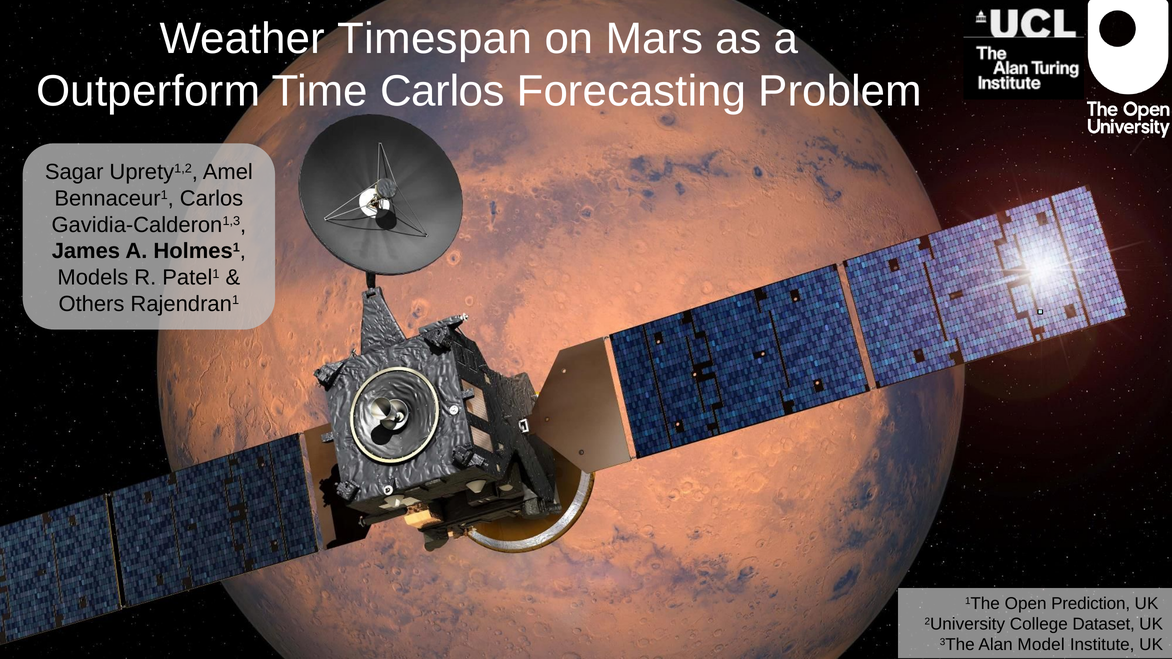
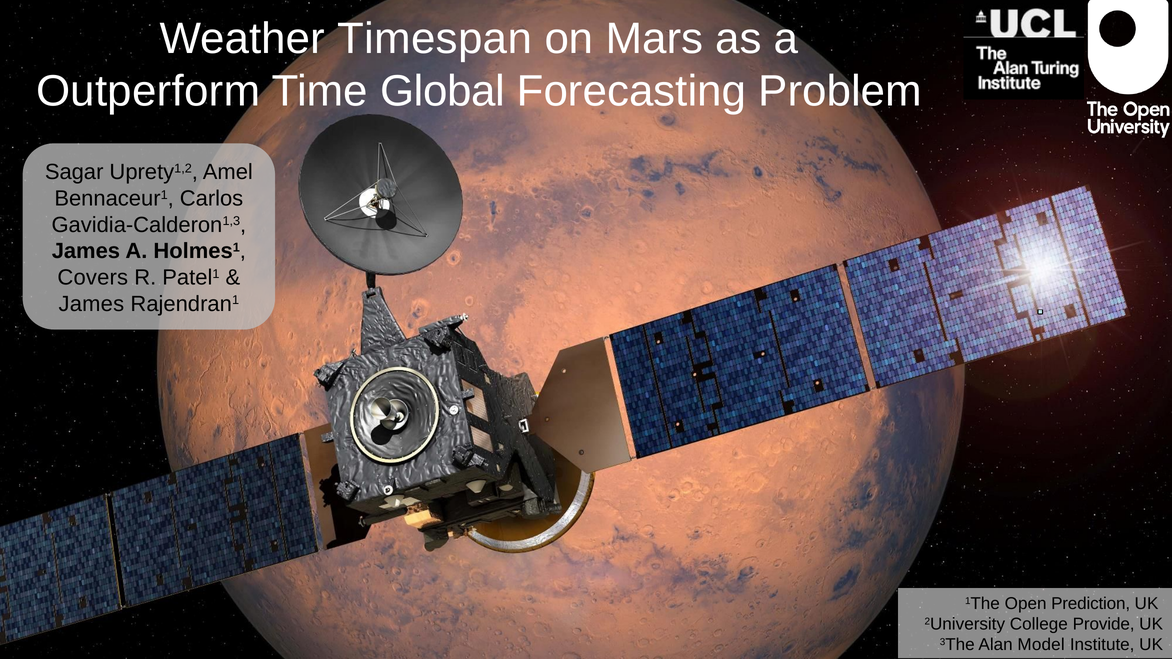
Time Carlos: Carlos -> Global (442, 91)
Models: Models -> Covers (93, 278)
Others: Others -> James (91, 304)
Dataset: Dataset -> Provide (1104, 625)
